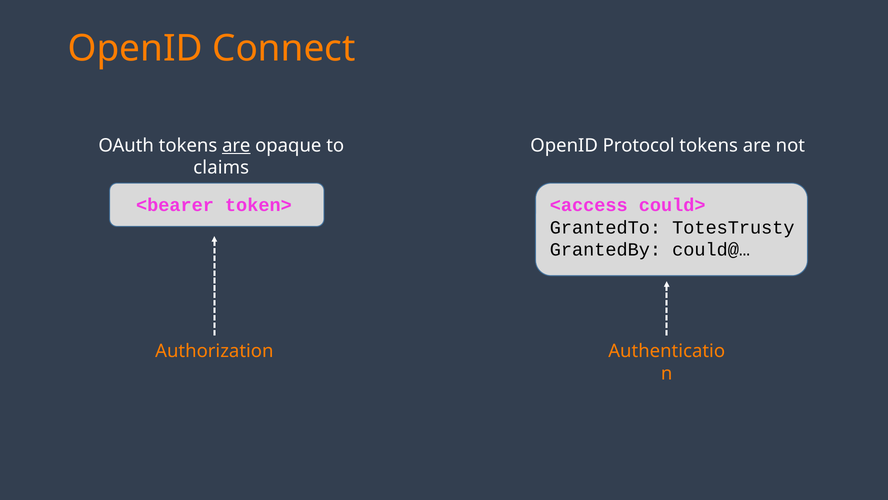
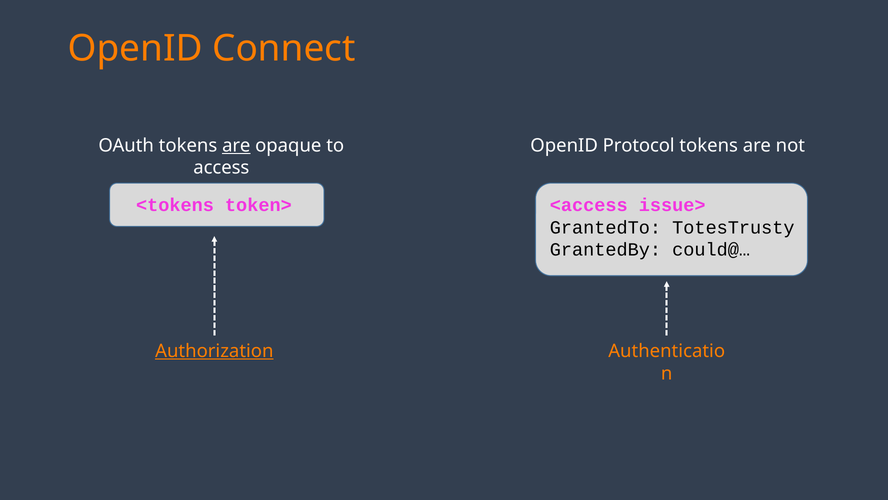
claims: claims -> access (221, 168)
<bearer: <bearer -> <tokens (175, 205)
could>: could> -> issue> (672, 205)
Authorization underline: none -> present (214, 351)
